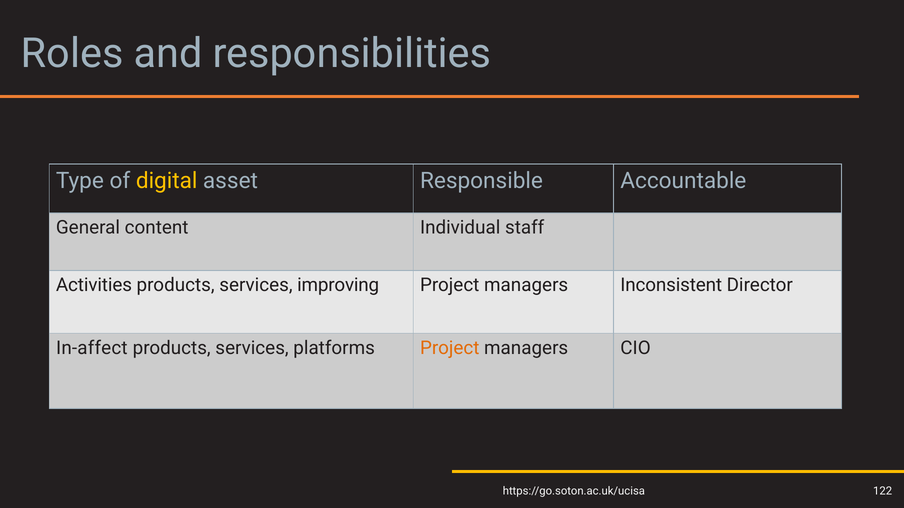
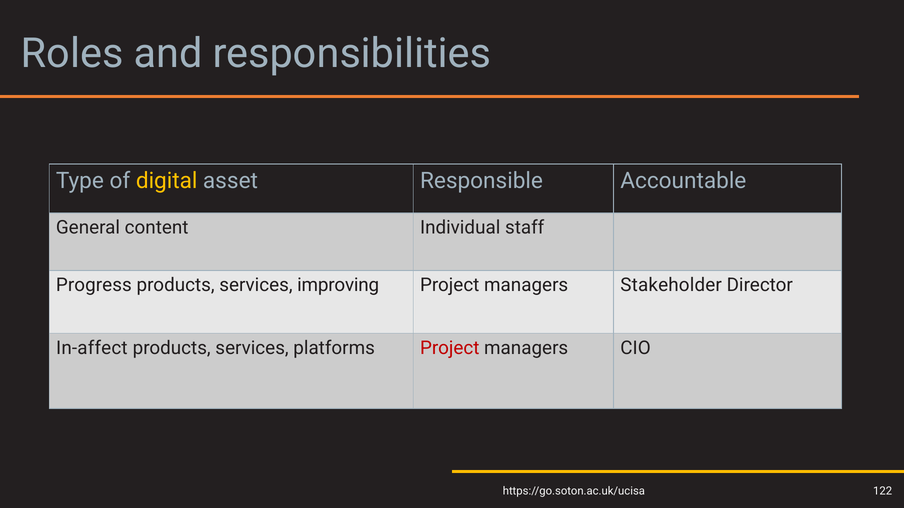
Activities: Activities -> Progress (94, 285)
Inconsistent: Inconsistent -> Stakeholder (671, 285)
Project colour: orange -> red (450, 348)
